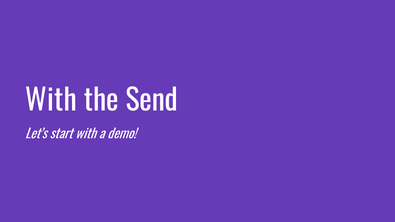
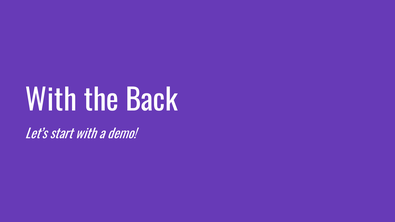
Send: Send -> Back (152, 101)
